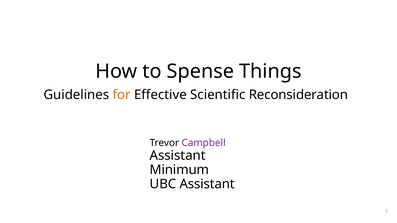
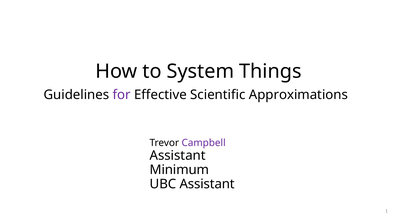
Spense: Spense -> System (200, 71)
for colour: orange -> purple (122, 95)
Reconsideration: Reconsideration -> Approximations (298, 95)
